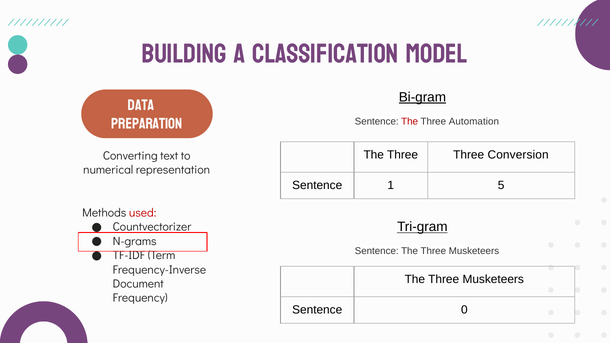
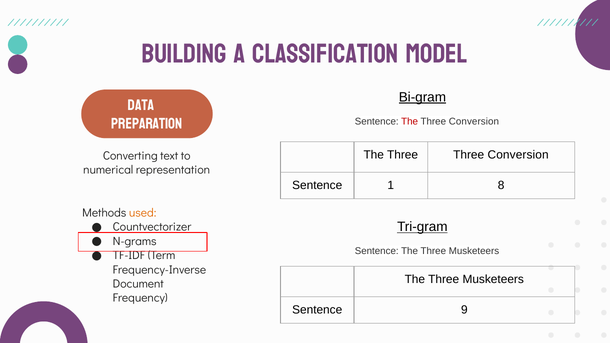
Automation: Automation -> Conversion (474, 121)
5: 5 -> 8 (501, 185)
used colour: red -> orange (143, 213)
0: 0 -> 9 (464, 310)
